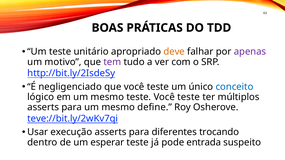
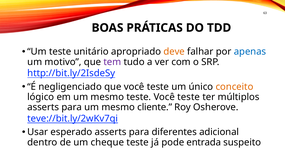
apenas colour: purple -> blue (250, 52)
conceito colour: blue -> orange (235, 87)
define: define -> cliente (155, 107)
execução: execução -> esperado (71, 132)
trocando: trocando -> adicional (219, 132)
esperar: esperar -> cheque (107, 143)
